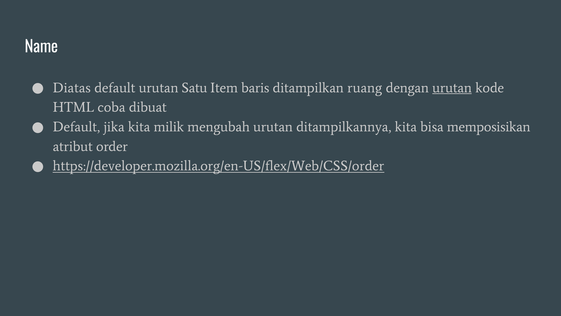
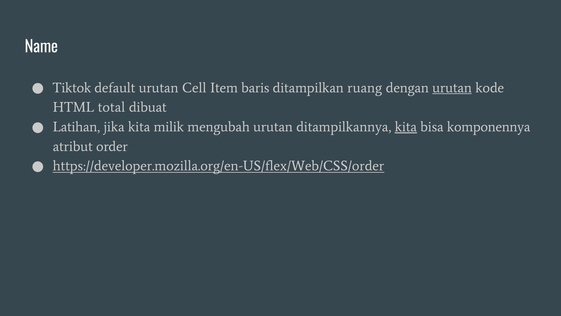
Diatas: Diatas -> Tiktok (72, 88)
Satu: Satu -> Cell (194, 88)
coba: coba -> total (111, 107)
Default: Default -> Latihan (76, 127)
kita underline: none -> present (406, 127)
memposisikan: memposisikan -> komponennya (489, 127)
